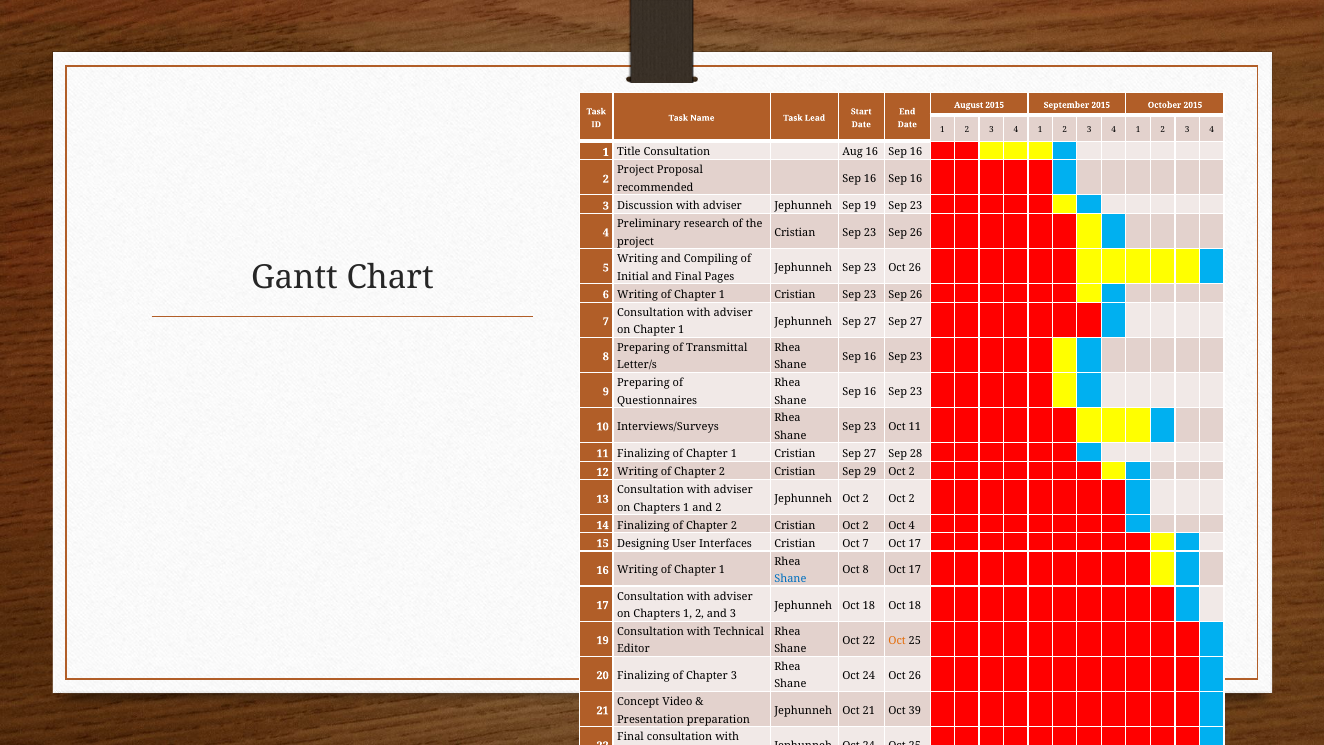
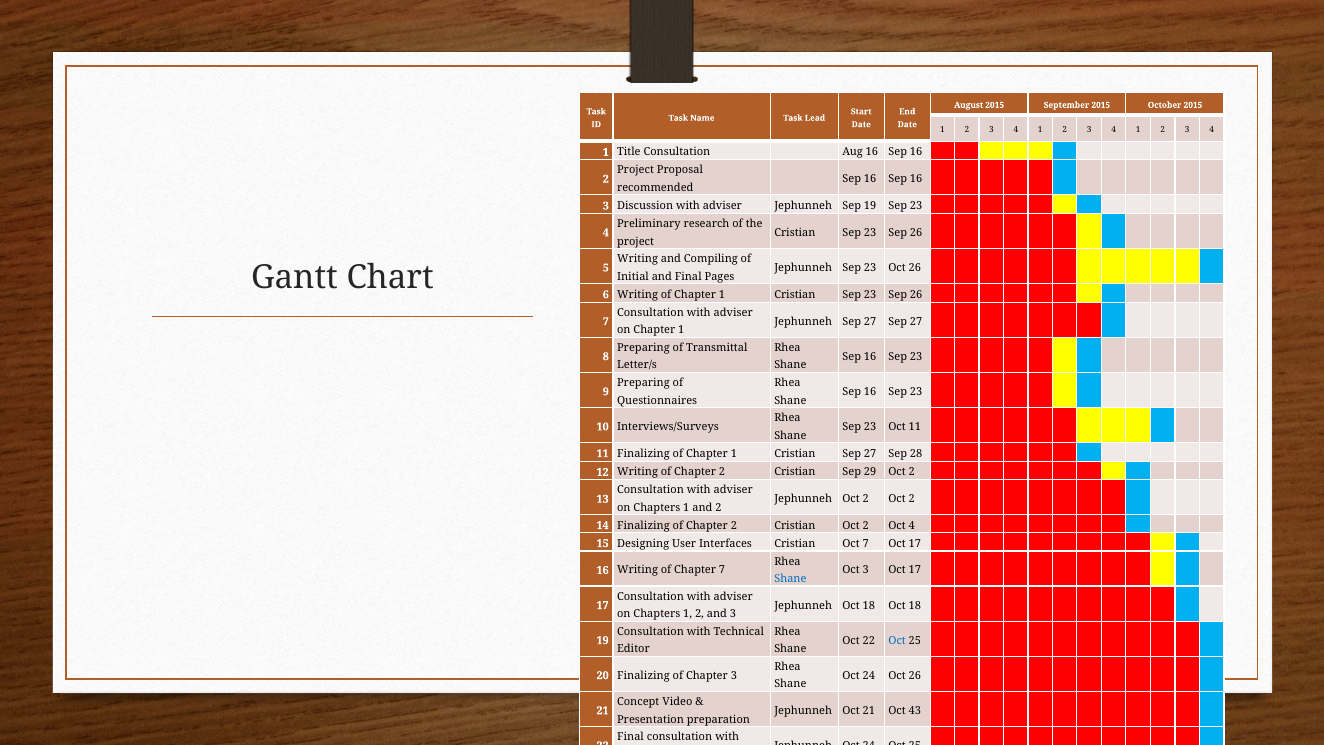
1: 1 -> 7 (722, 570)
Oct 8: 8 -> 3 (866, 570)
Oct colour: orange -> blue (897, 640)
39: 39 -> 43 (915, 710)
